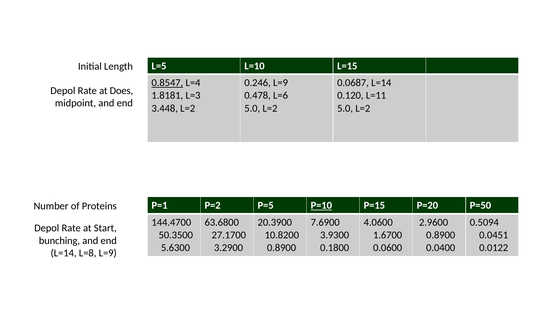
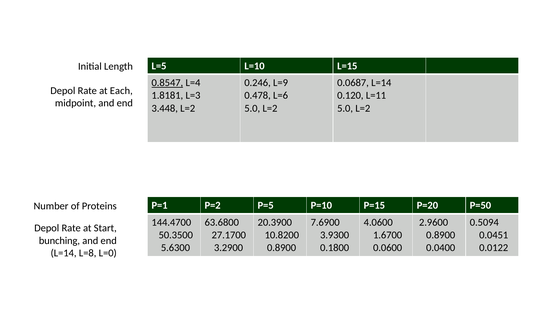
Does: Does -> Each (121, 91)
P=10 underline: present -> none (321, 206)
L=8 L=9: L=9 -> L=0 (108, 253)
